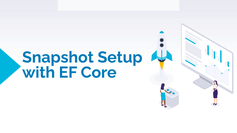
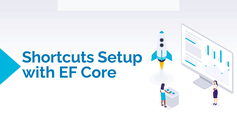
Snapshot: Snapshot -> Shortcuts (58, 57)
